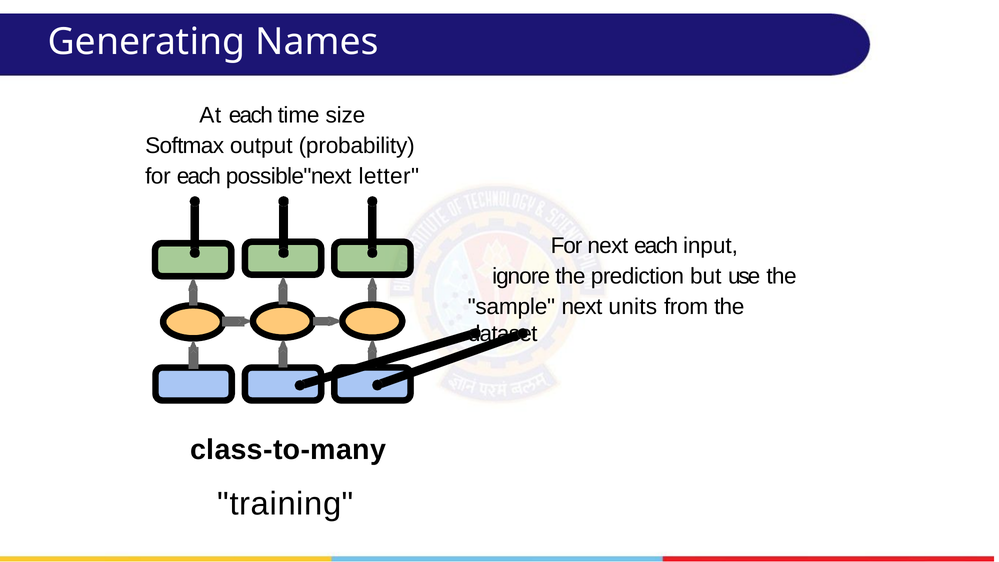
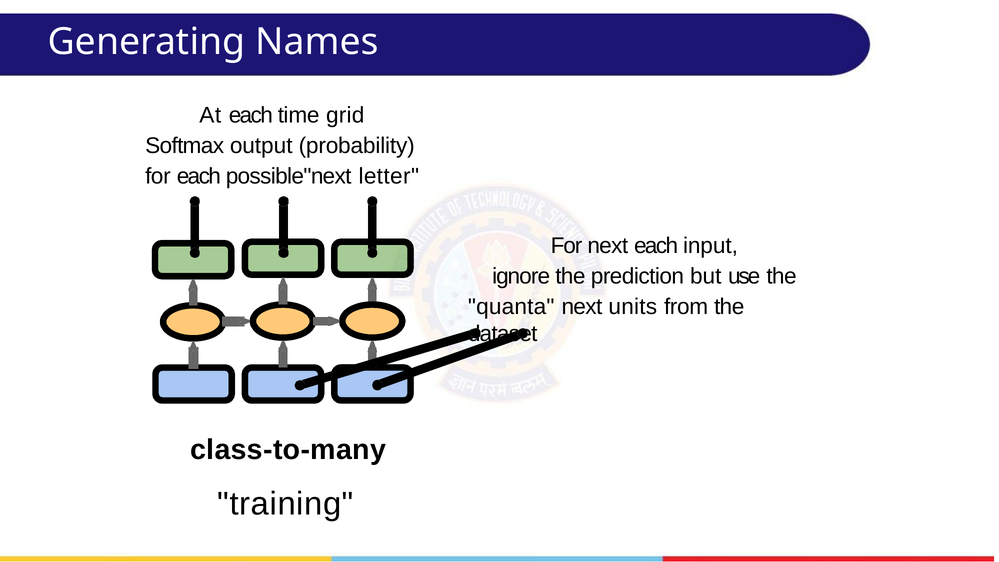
size: size -> grid (345, 115)
sample: sample -> quanta (511, 307)
